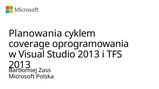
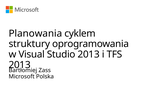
coverage: coverage -> struktury (29, 44)
